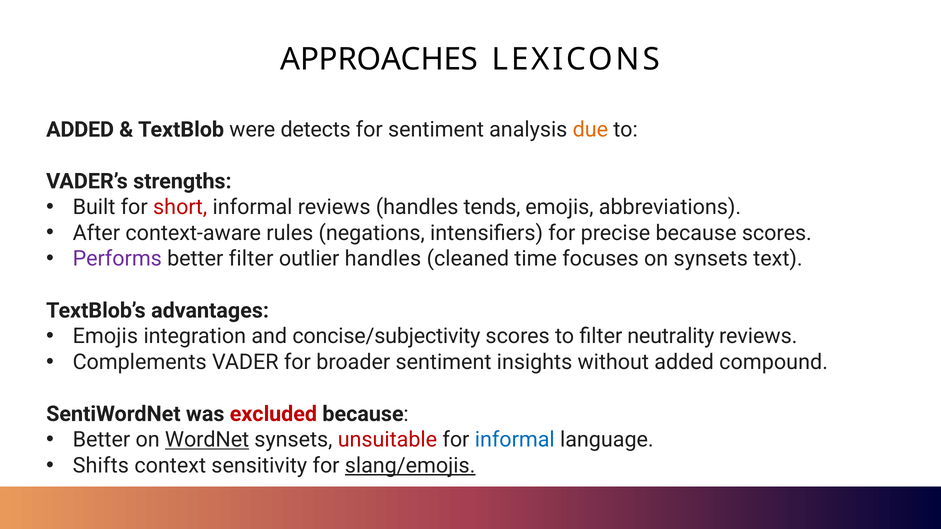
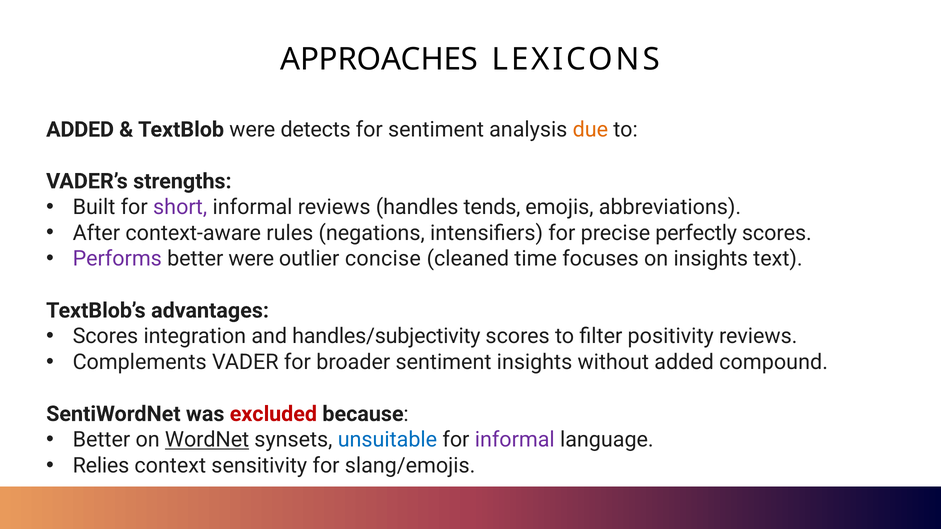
short colour: red -> purple (180, 207)
precise because: because -> perfectly (696, 233)
better filter: filter -> were (251, 259)
outlier handles: handles -> concise (383, 259)
on synsets: synsets -> insights (711, 259)
Emojis: Emojis -> Scores (105, 337)
concise/subjectivity: concise/subjectivity -> handles/subjectivity (386, 337)
neutrality: neutrality -> positivity (671, 337)
unsuitable colour: red -> blue (387, 440)
informal colour: blue -> purple (515, 440)
Shifts: Shifts -> Relies (101, 466)
slang/emojis underline: present -> none (410, 466)
